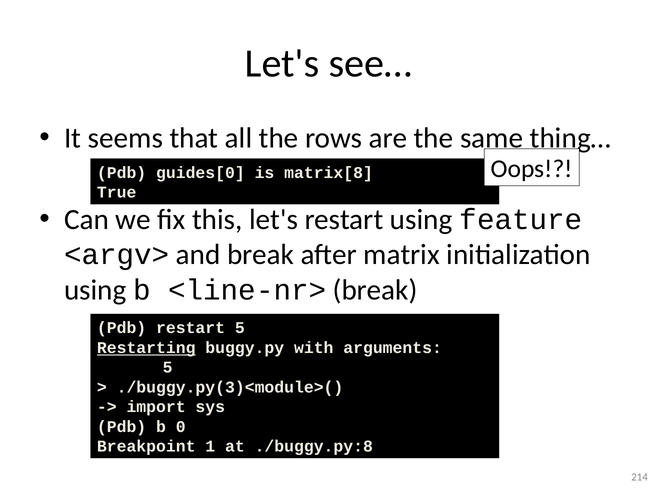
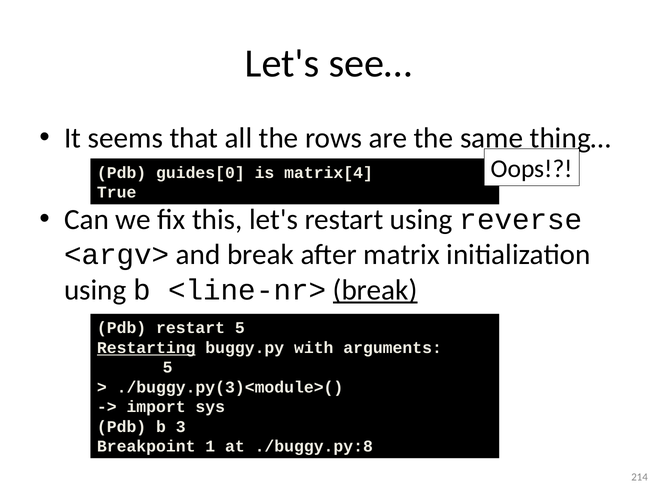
matrix[8: matrix[8 -> matrix[4 (329, 173)
feature: feature -> reverse (521, 220)
break underline: none -> present (375, 290)
0: 0 -> 3 (181, 426)
